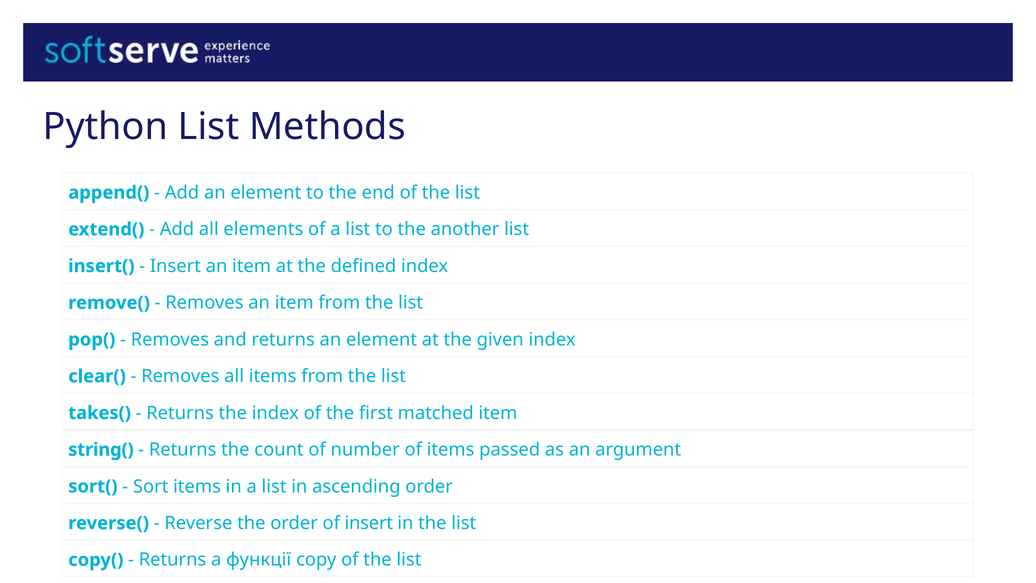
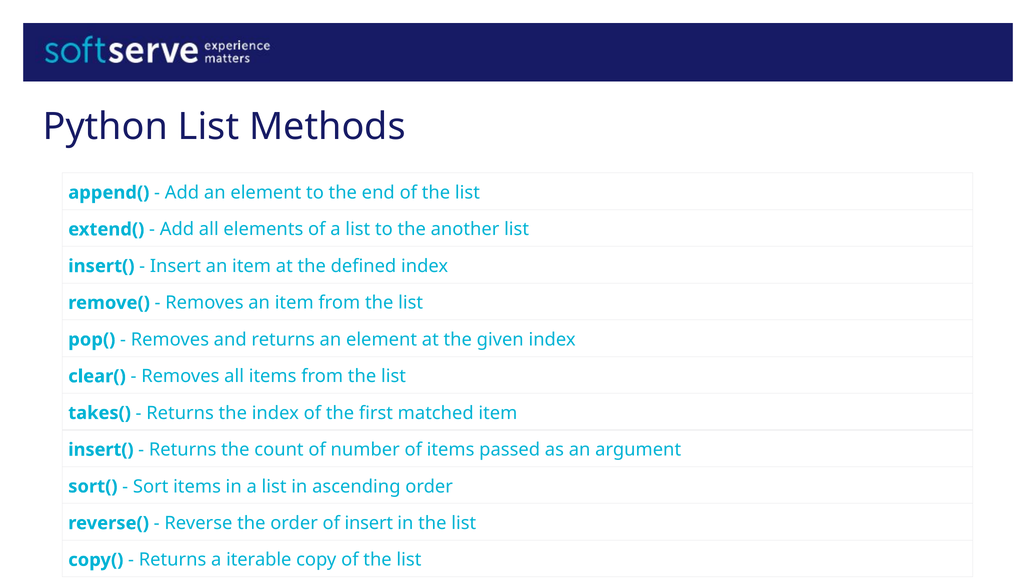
string(: string( -> insert( (101, 450)
функції: функції -> iterable (259, 560)
